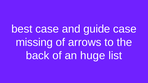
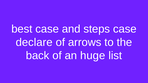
guide: guide -> steps (97, 29)
missing: missing -> declare (34, 42)
